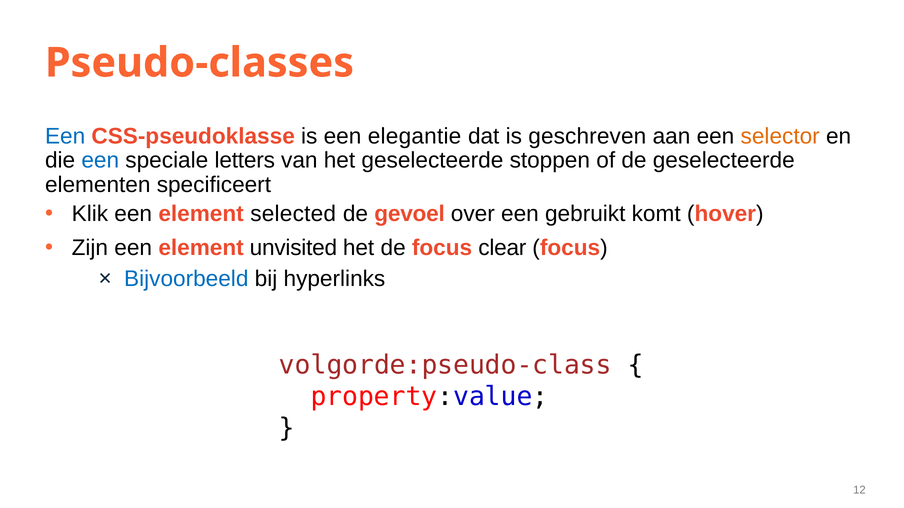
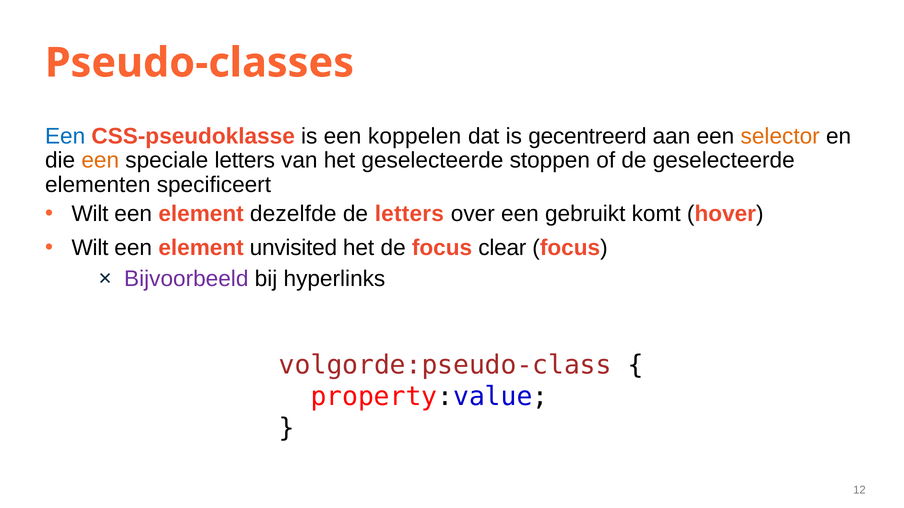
elegantie: elegantie -> koppelen (415, 136)
geschreven: geschreven -> gecentreerd (587, 136)
een colour: blue -> orange (100, 161)
Klik: Klik -> Wilt (90, 214)
selected: selected -> dezelfde (293, 214)
de gevoel: gevoel -> letters (409, 214)
Zijn: Zijn -> Wilt (90, 248)
Bijvoorbeeld colour: blue -> purple (186, 279)
